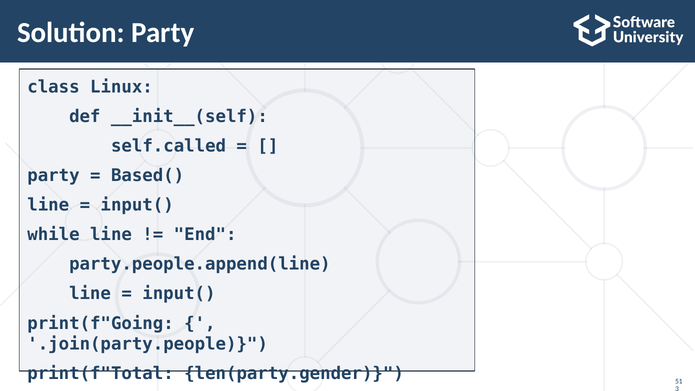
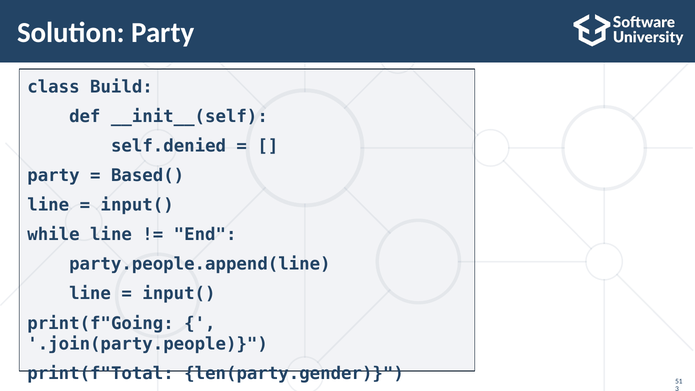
Linux: Linux -> Build (121, 87)
self.called: self.called -> self.denied (169, 146)
